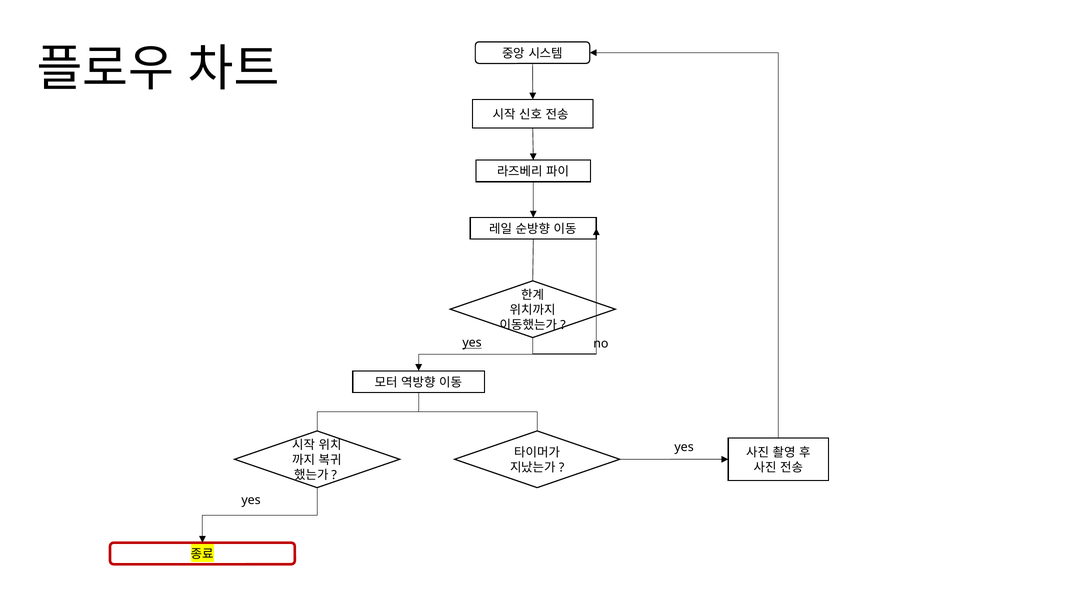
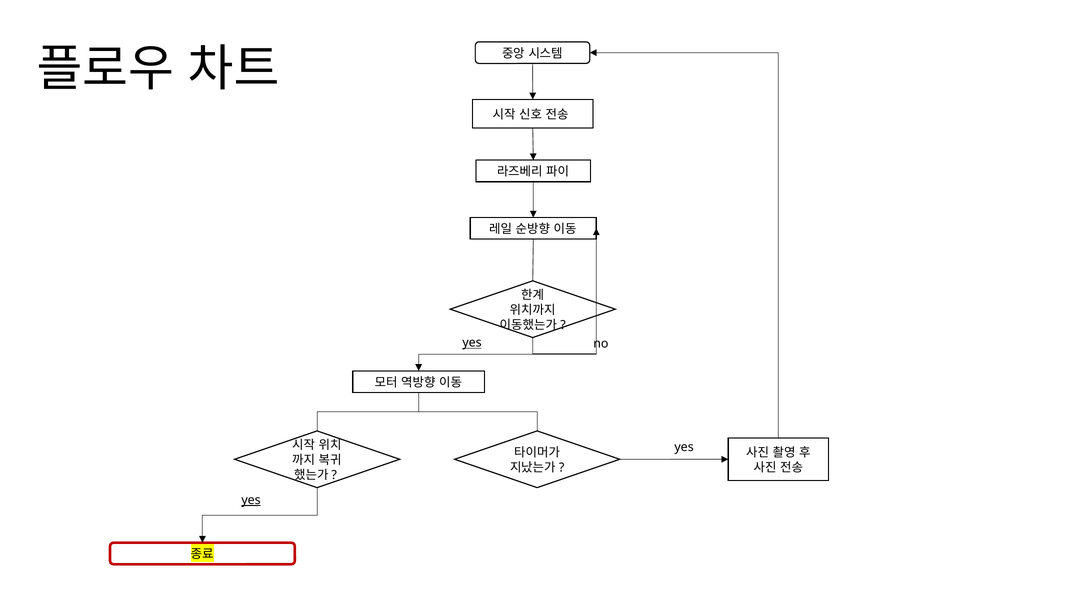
yes underline: none -> present (251, 500)
